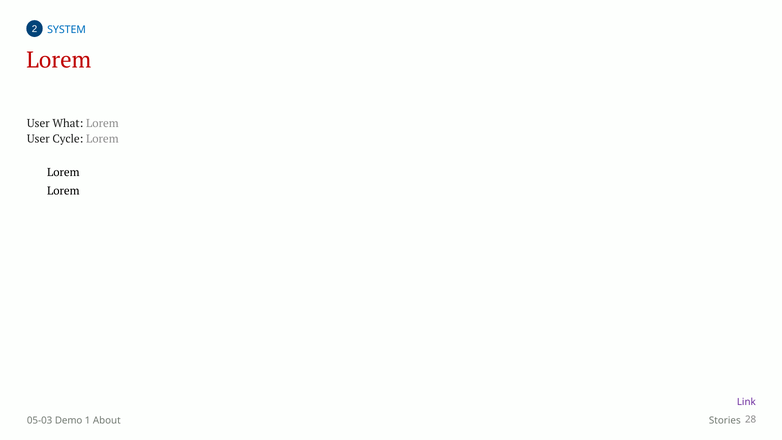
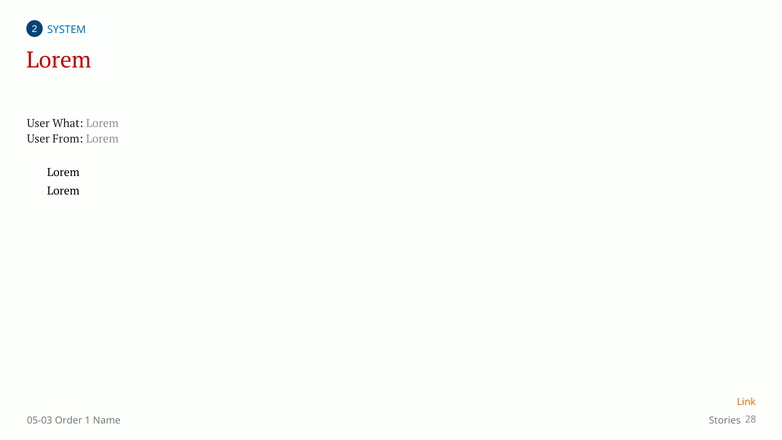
Cycle: Cycle -> From (68, 139)
Link colour: purple -> orange (746, 402)
Demo: Demo -> Order (69, 421)
About: About -> Name (107, 421)
